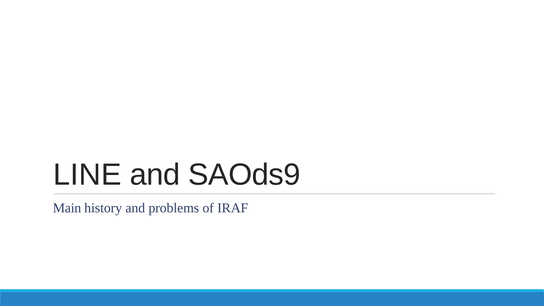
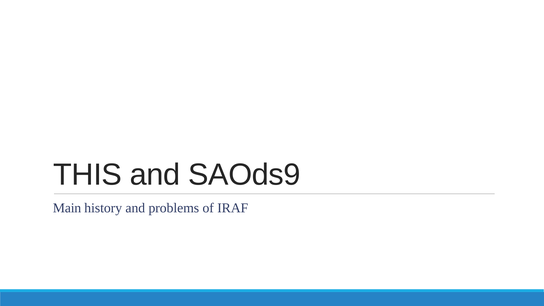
LINE: LINE -> THIS (88, 175)
